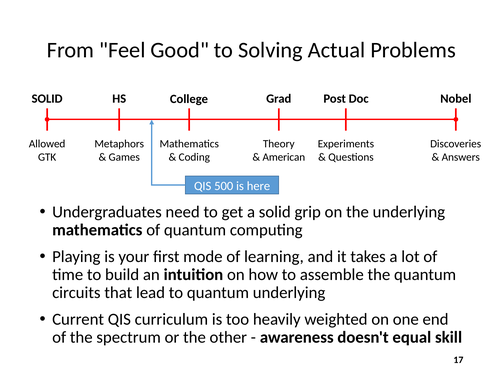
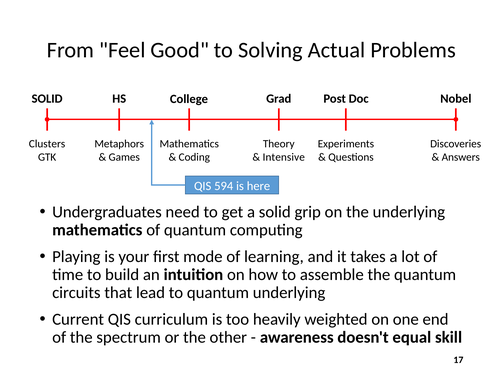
Allowed: Allowed -> Clusters (47, 144)
American: American -> Intensive (284, 157)
500: 500 -> 594 (224, 186)
